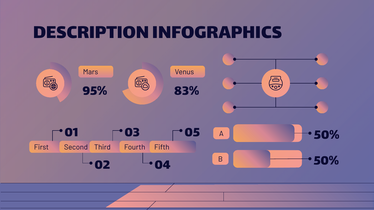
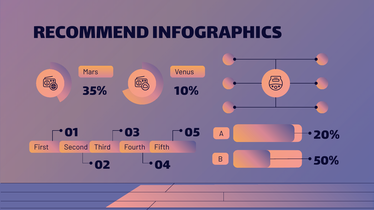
DESCRIPTION: DESCRIPTION -> RECOMMEND (91, 31)
95%: 95% -> 35% (95, 90)
83%: 83% -> 10% (187, 90)
A 50%: 50% -> 20% (327, 134)
